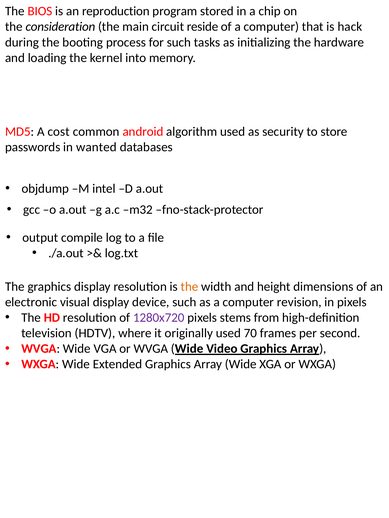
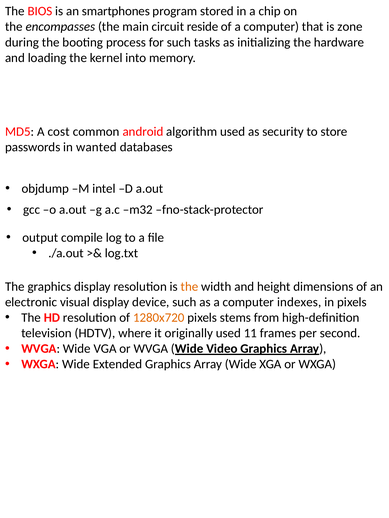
reproduction: reproduction -> smartphones (116, 11)
consideration: consideration -> encompasses (60, 27)
hack: hack -> zone (350, 27)
revision: revision -> indexes (299, 302)
1280x720 colour: purple -> orange (159, 318)
70: 70 -> 11 (250, 334)
